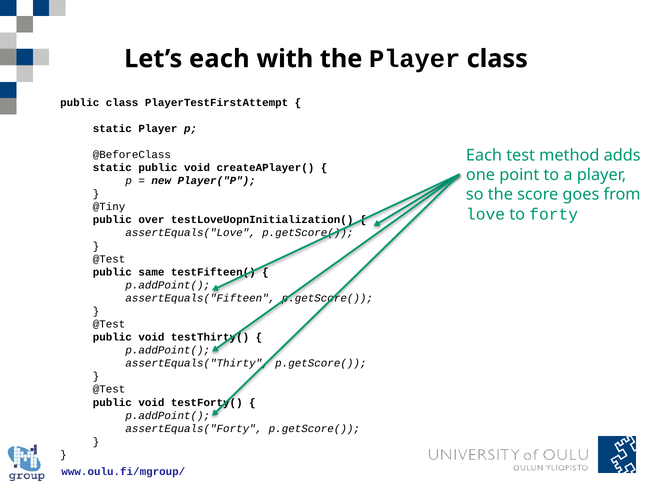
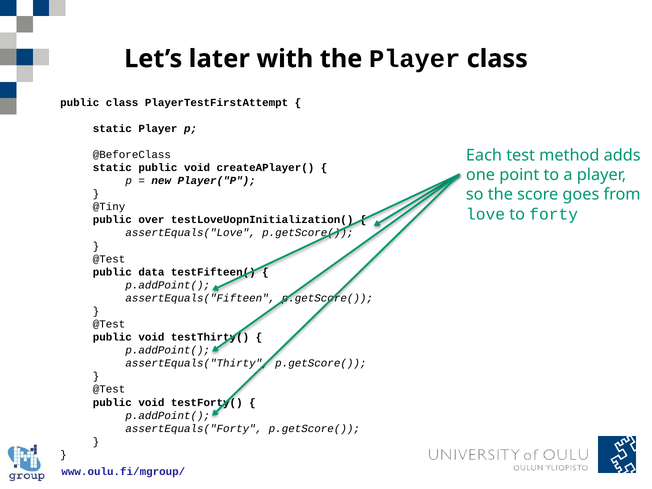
Let’s each: each -> later (219, 59)
same: same -> data (151, 272)
